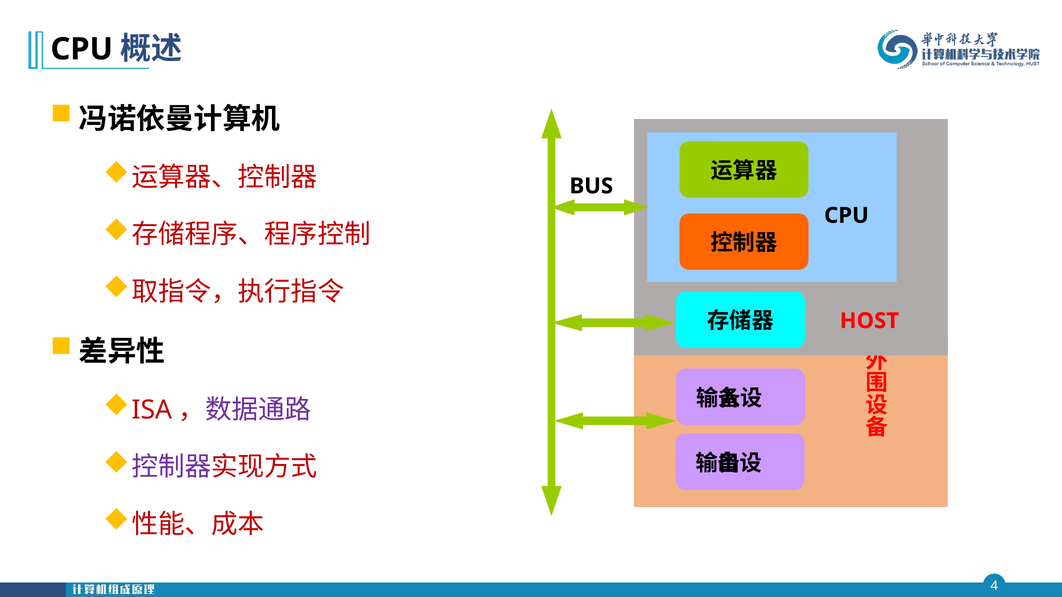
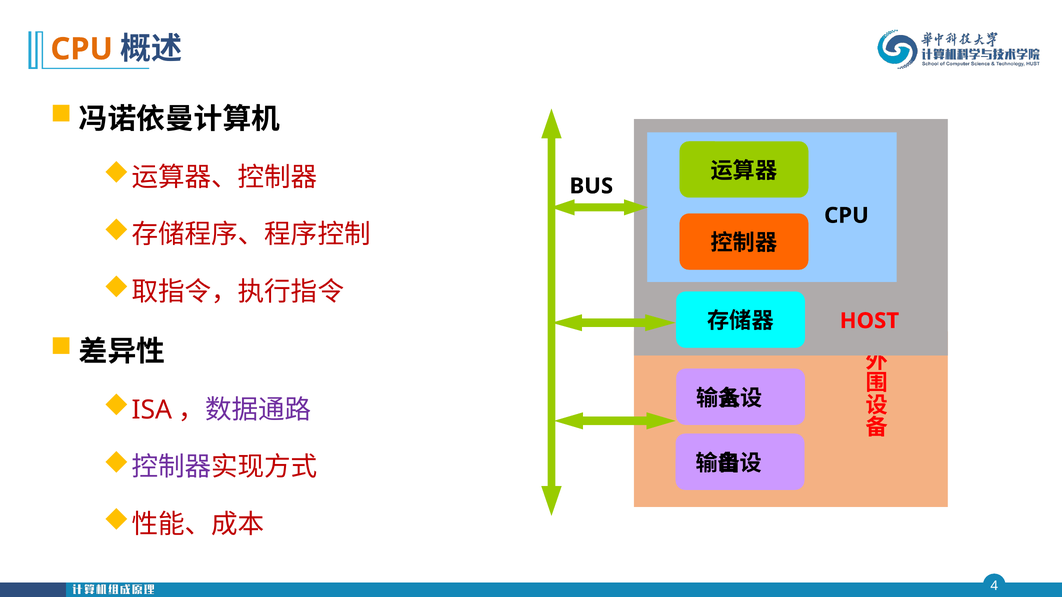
CPU colour: black -> orange (82, 49)
